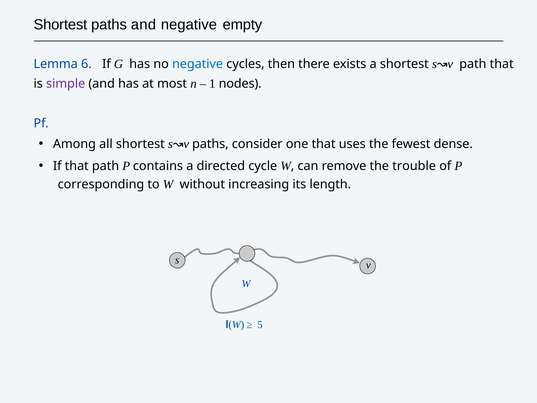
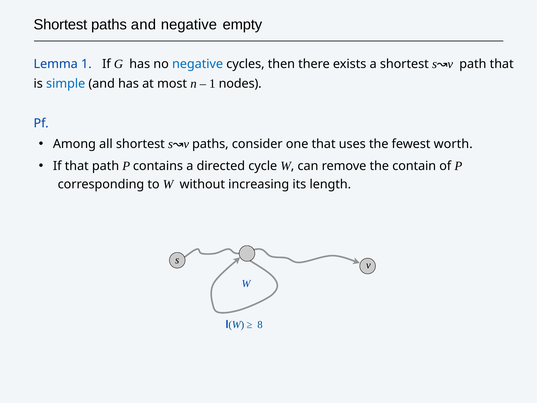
Lemma 6: 6 -> 1 (86, 64)
simple colour: purple -> blue (66, 84)
dense: dense -> worth (453, 144)
trouble: trouble -> contain (414, 166)
5: 5 -> 8 (260, 324)
